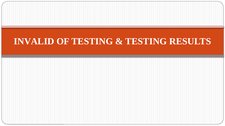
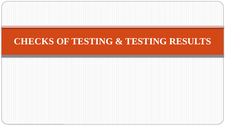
INVALID: INVALID -> CHECKS (34, 42)
